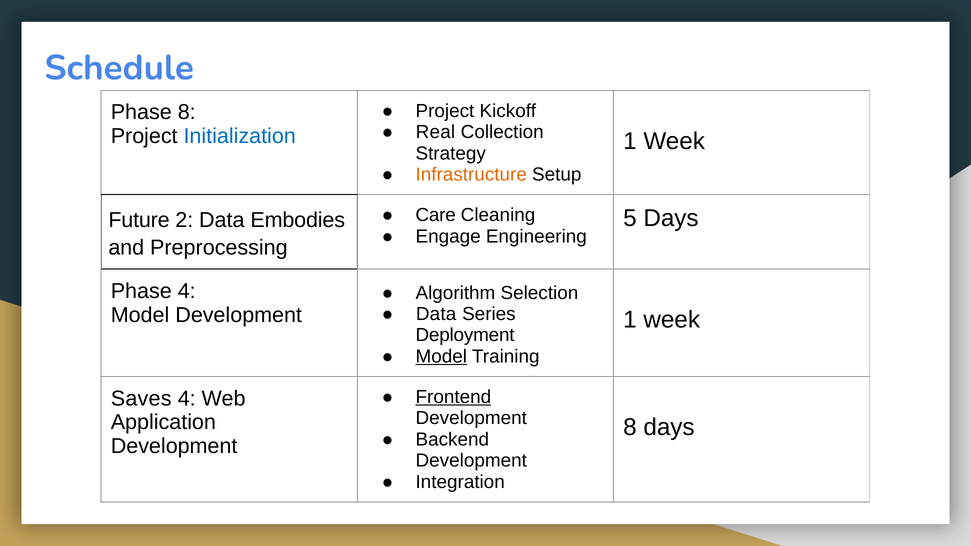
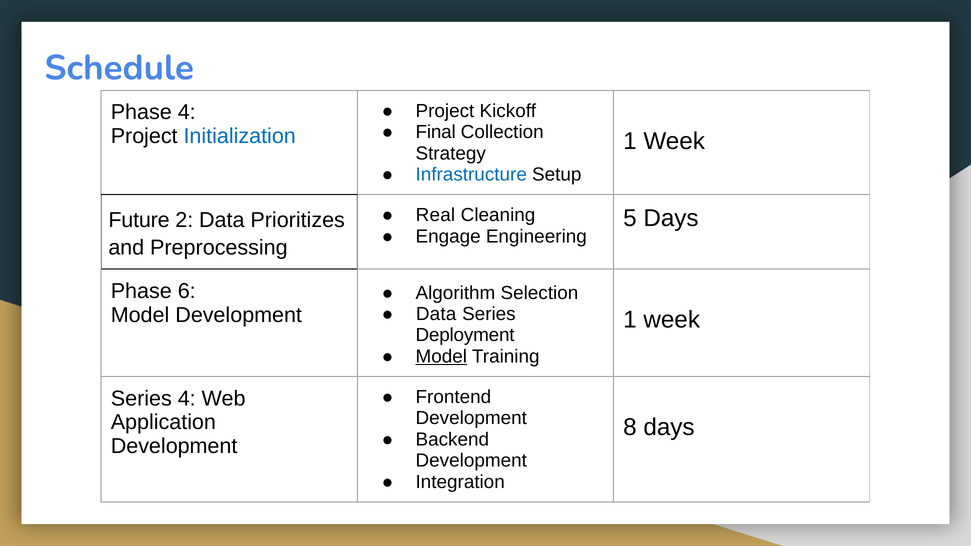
Phase 8: 8 -> 4 (187, 112)
Real: Real -> Final (436, 132)
Infrastructure colour: orange -> blue (471, 175)
Care: Care -> Real (435, 215)
Embodies: Embodies -> Prioritizes (298, 220)
Phase 4: 4 -> 6 (187, 291)
Frontend underline: present -> none (453, 397)
Saves: Saves -> Series (141, 399)
